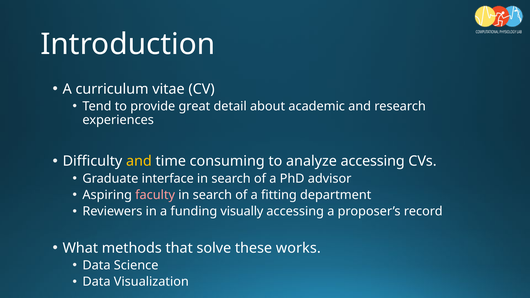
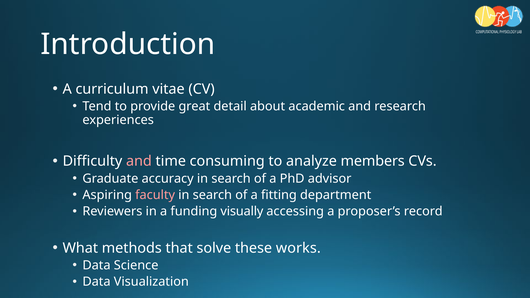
and colour: yellow -> pink (139, 161)
analyze accessing: accessing -> members (373, 161)
interface: interface -> accuracy (168, 179)
